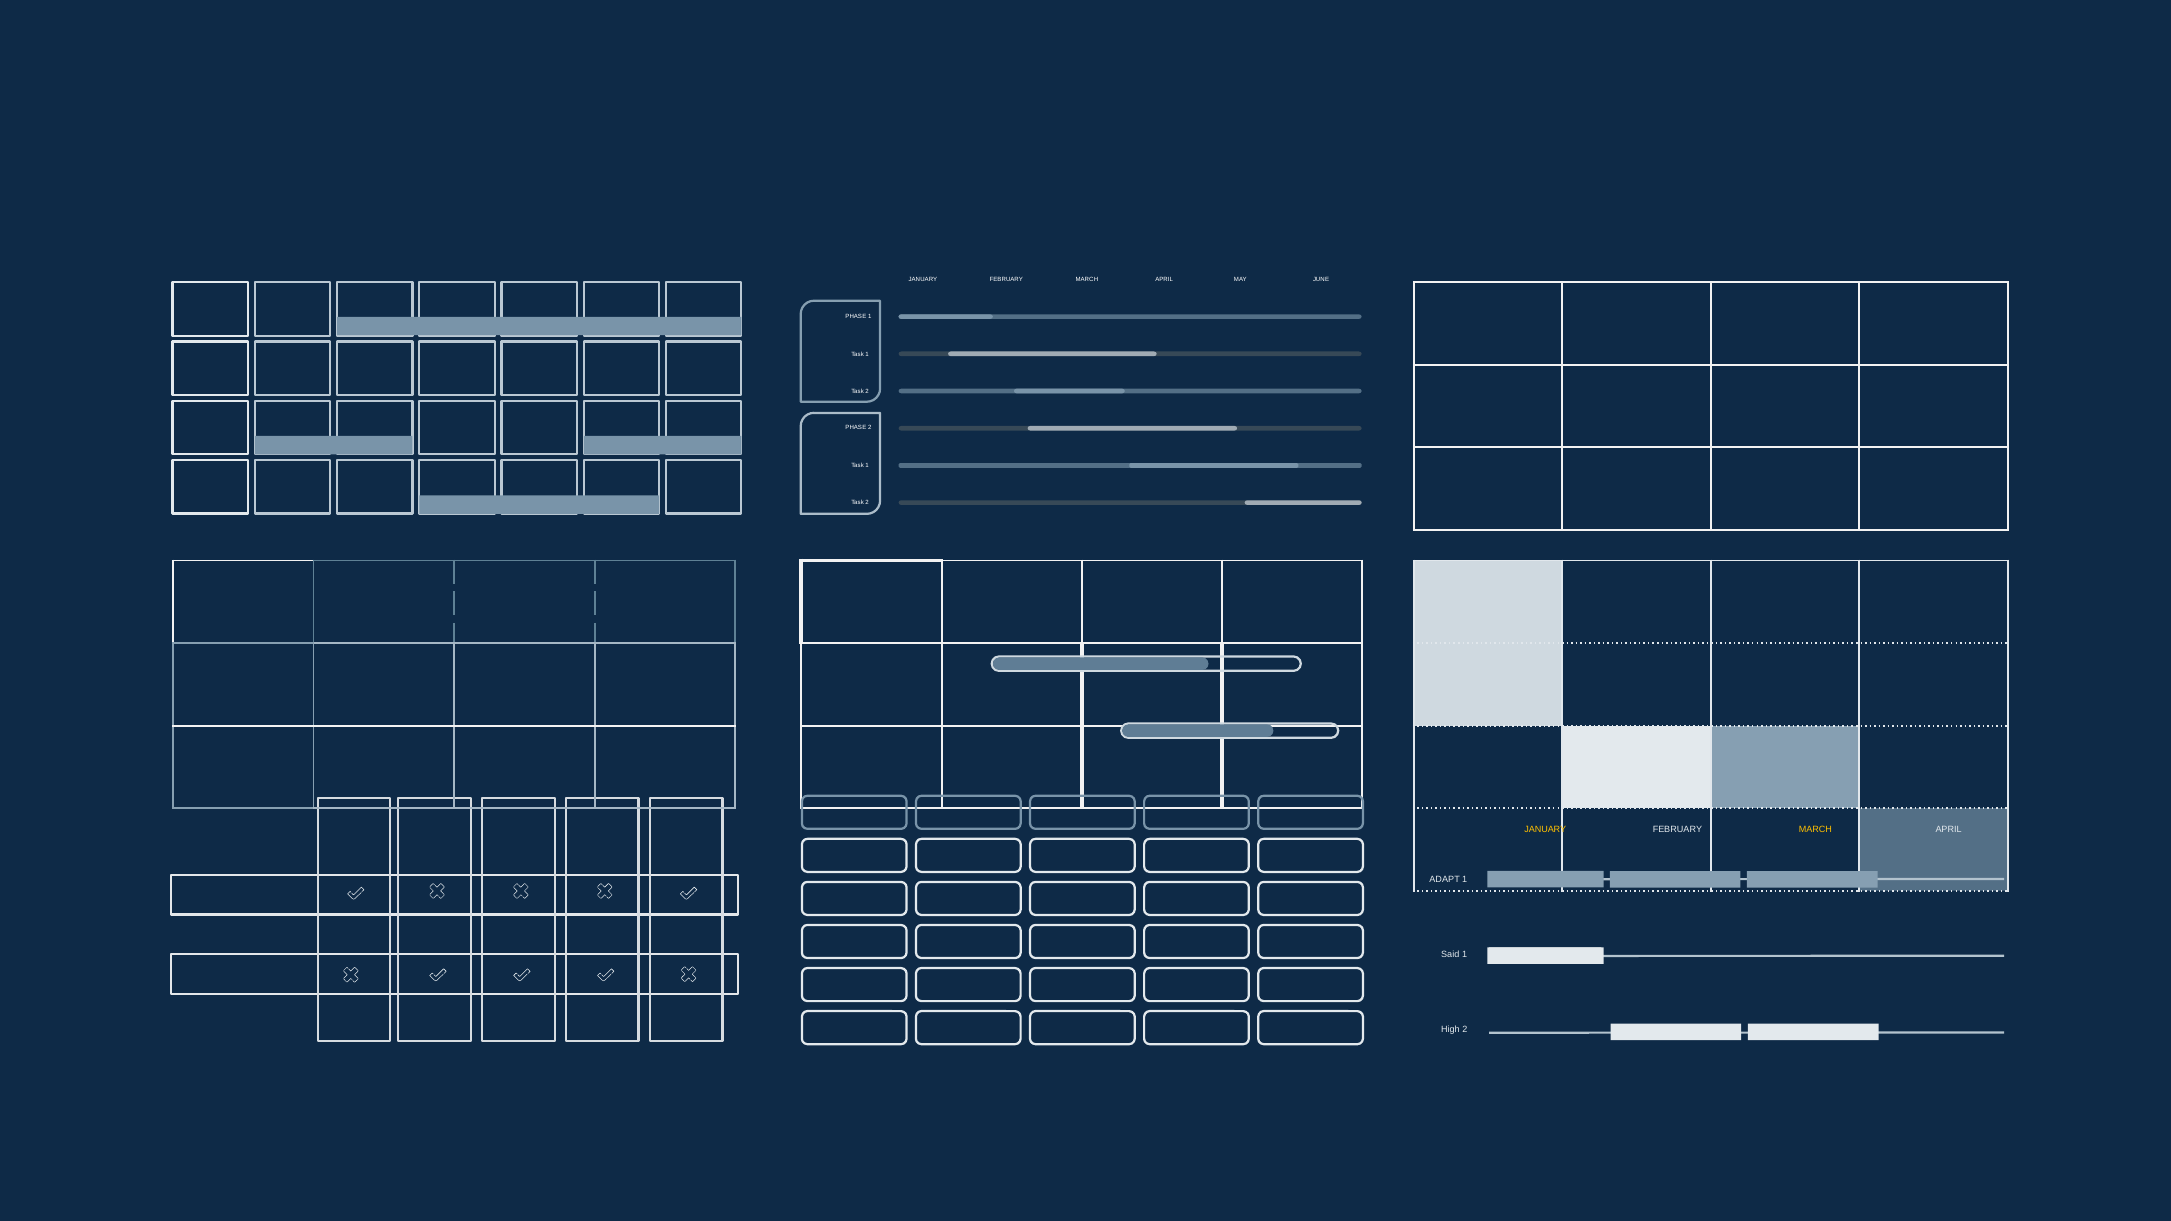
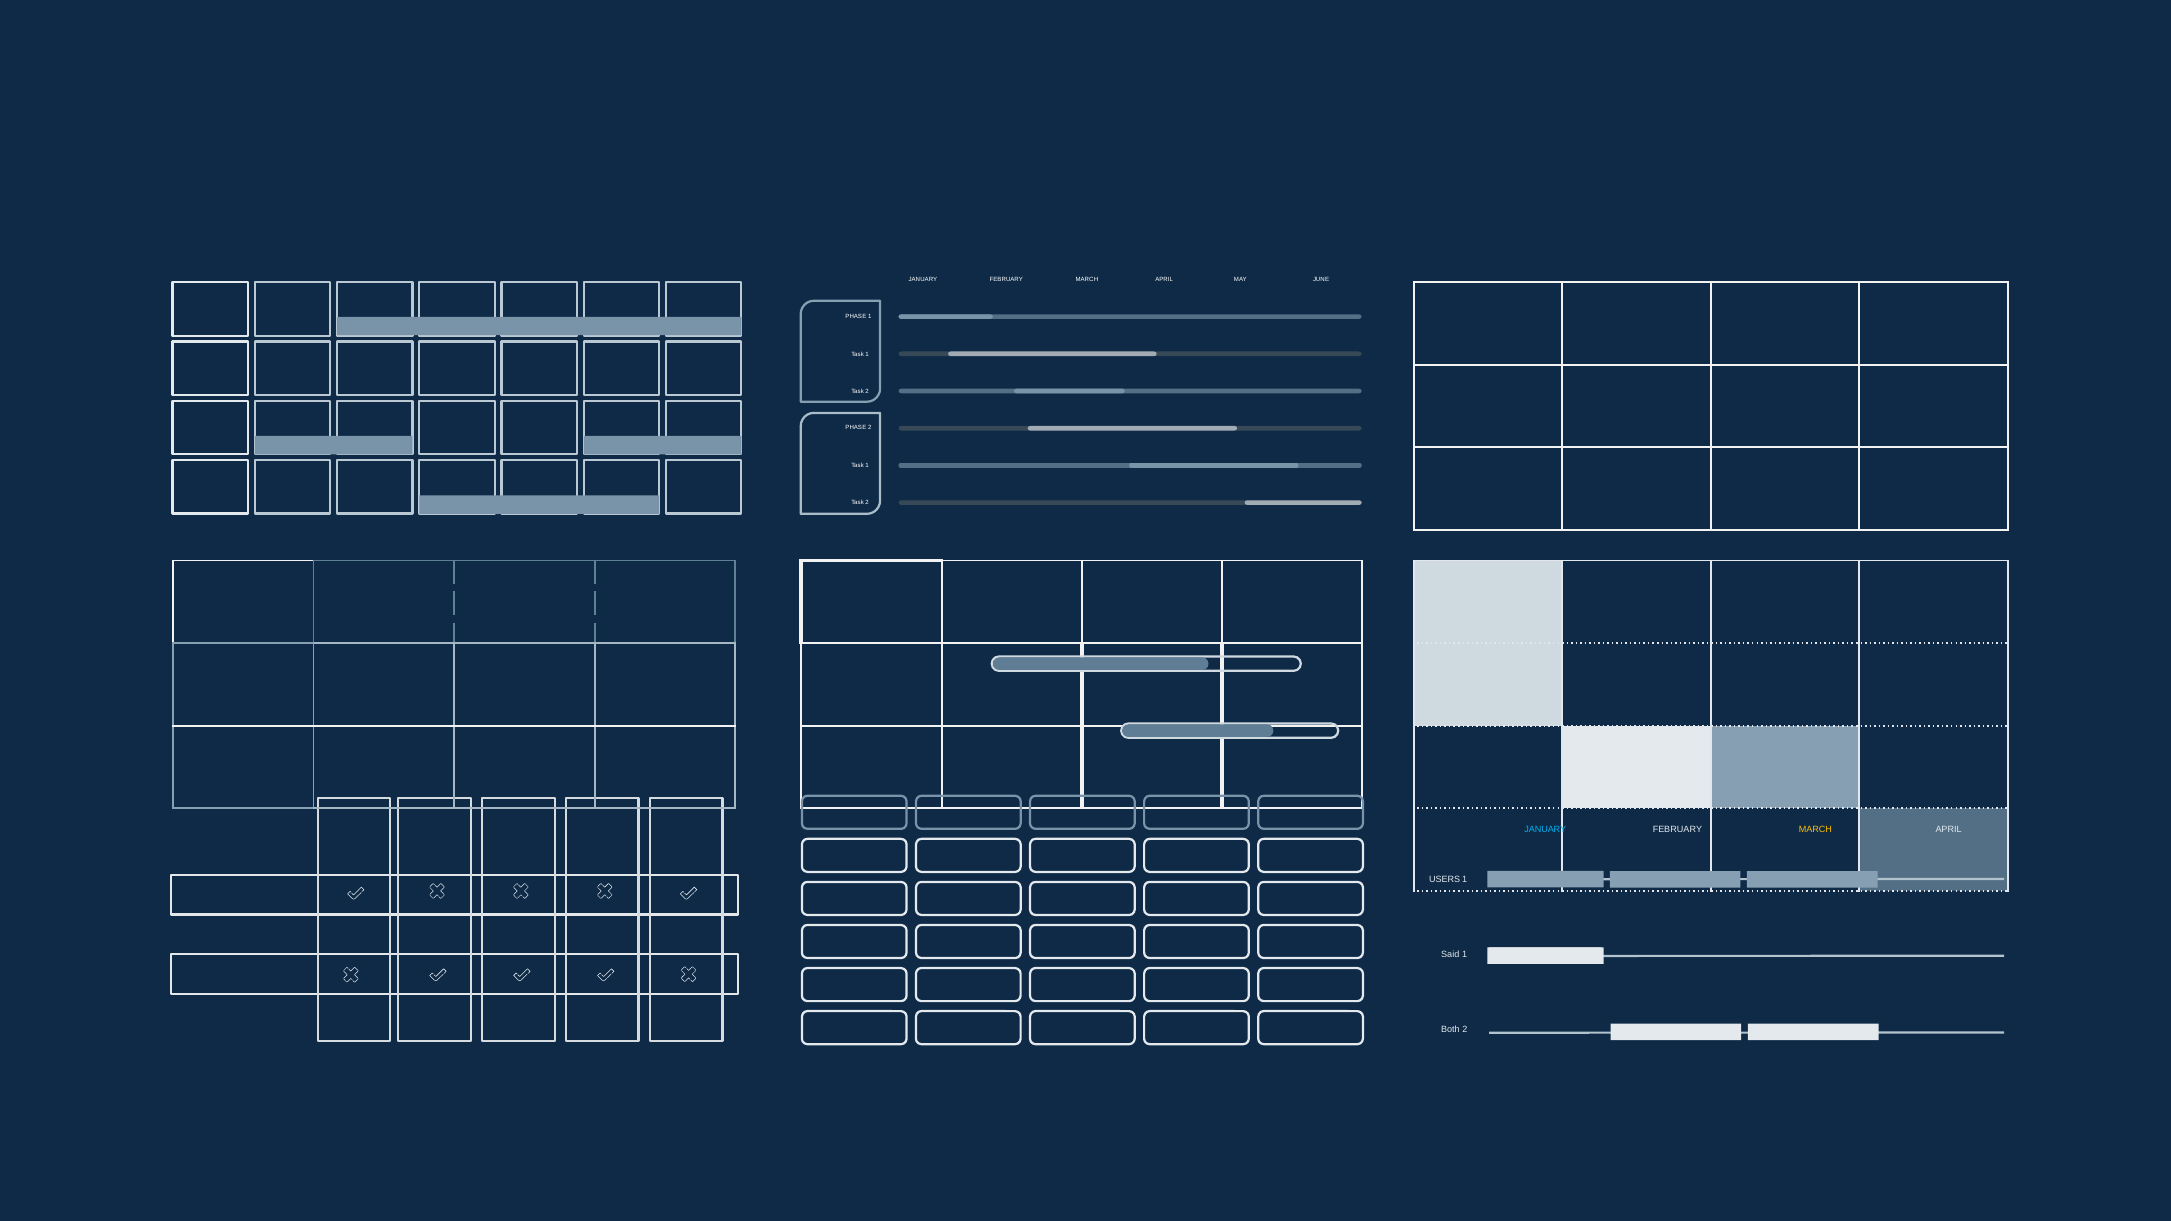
JANUARY colour: yellow -> light blue (1545, 830)
ADAPT: ADAPT -> USERS (1445, 880)
High: High -> Both (1450, 1030)
